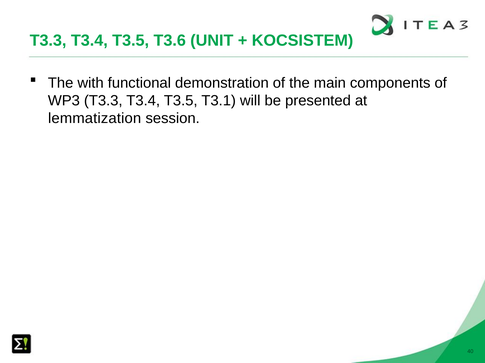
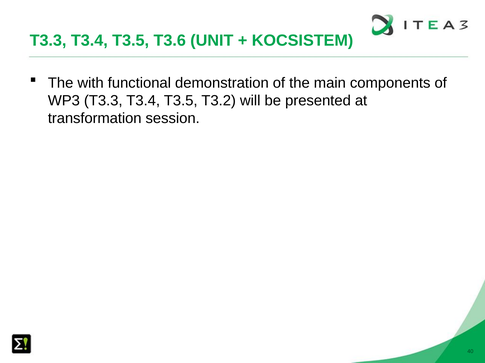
T3.1: T3.1 -> T3.2 (219, 101)
lemmatization: lemmatization -> transformation (95, 119)
